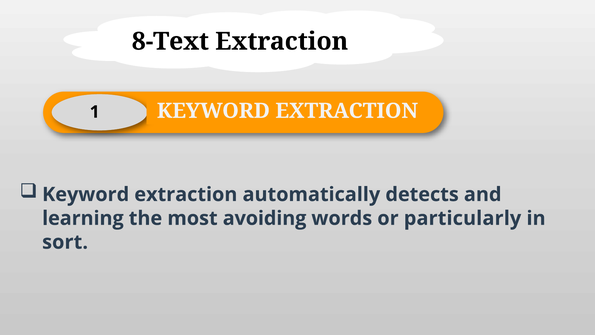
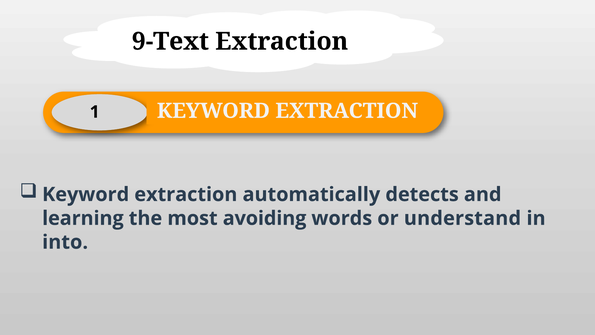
8-Text: 8-Text -> 9-Text (170, 41)
particularly: particularly -> understand (462, 218)
sort: sort -> into (65, 242)
